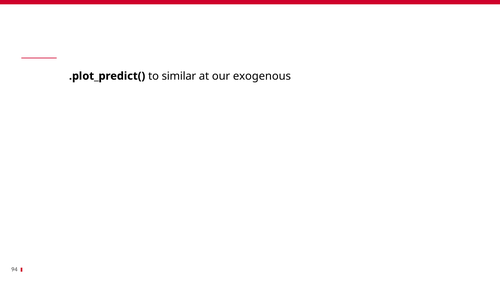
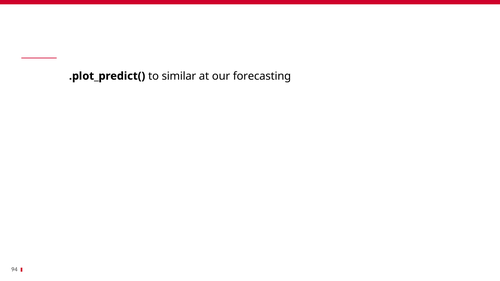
exogenous: exogenous -> forecasting (262, 76)
